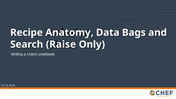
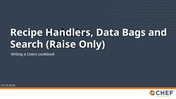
Anatomy: Anatomy -> Handlers (69, 33)
